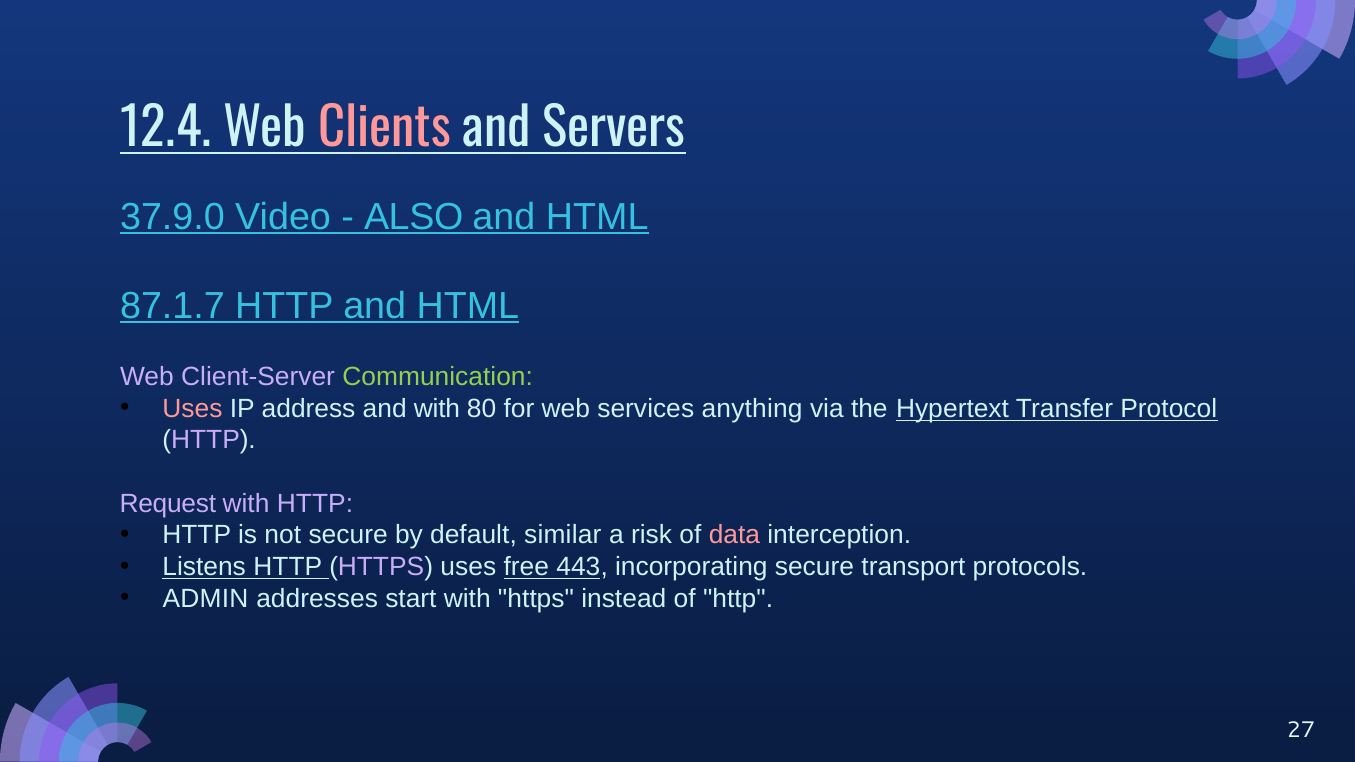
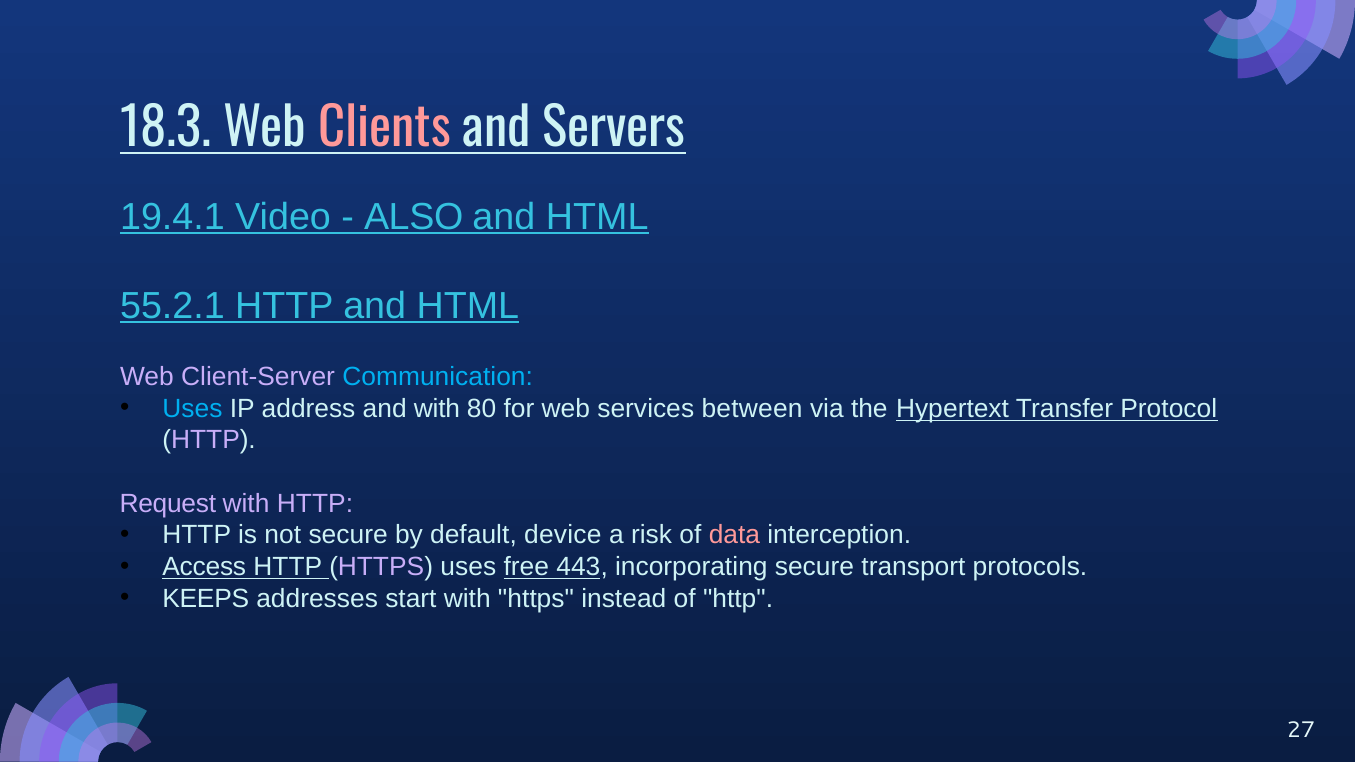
12.4: 12.4 -> 18.3 (166, 129)
37.9.0: 37.9.0 -> 19.4.1 (172, 217)
87.1.7: 87.1.7 -> 55.2.1 (172, 306)
Communication colour: light green -> light blue (438, 377)
Uses colour: pink -> light blue (193, 409)
anything: anything -> between (752, 409)
similar: similar -> device (563, 535)
Listens: Listens -> Access (204, 567)
ADMIN: ADMIN -> KEEPS (206, 599)
